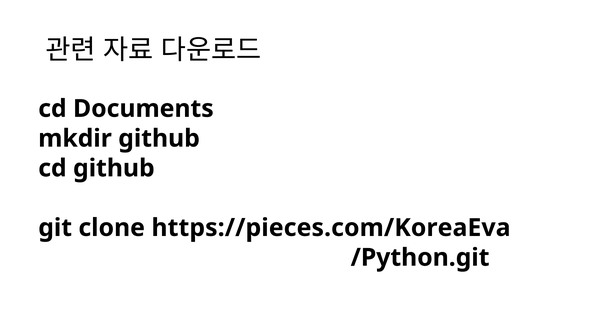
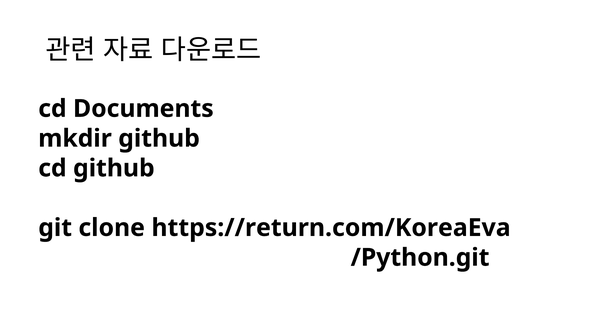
https://pieces.com/KoreaEva: https://pieces.com/KoreaEva -> https://return.com/KoreaEva (331, 228)
